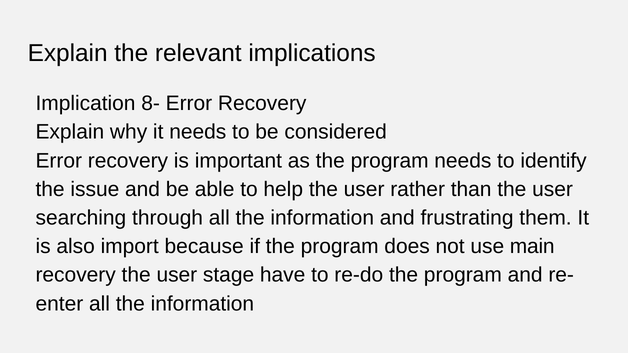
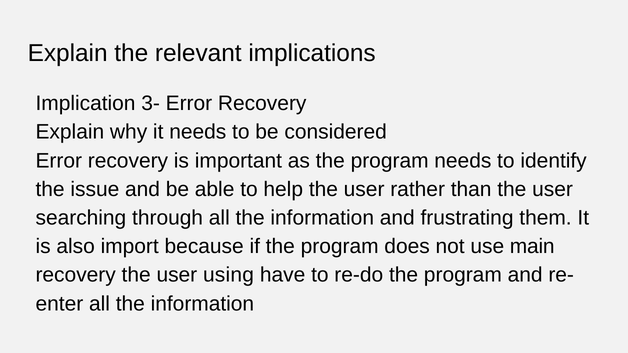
8-: 8- -> 3- (151, 103)
stage: stage -> using (228, 275)
